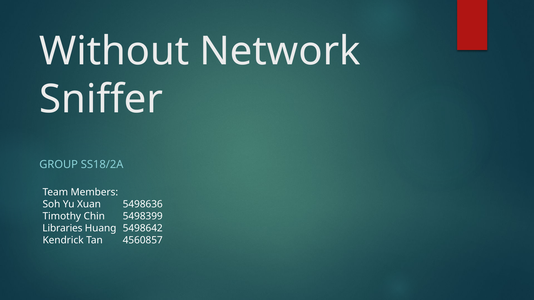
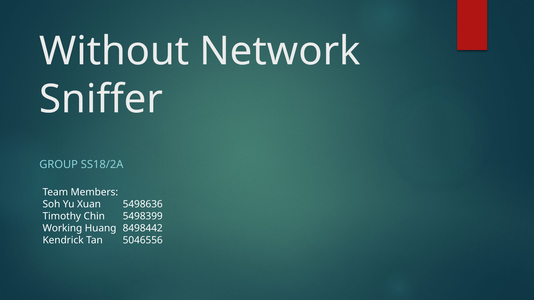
Libraries: Libraries -> Working (62, 229)
5498642: 5498642 -> 8498442 (143, 229)
4560857: 4560857 -> 5046556 (143, 241)
